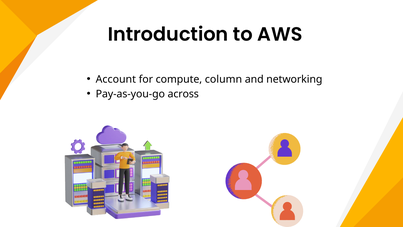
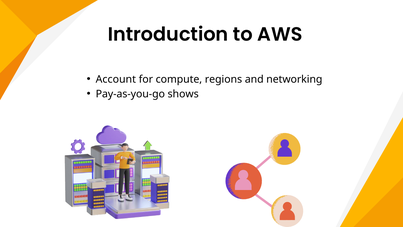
column: column -> regions (224, 79)
across: across -> shows (183, 94)
